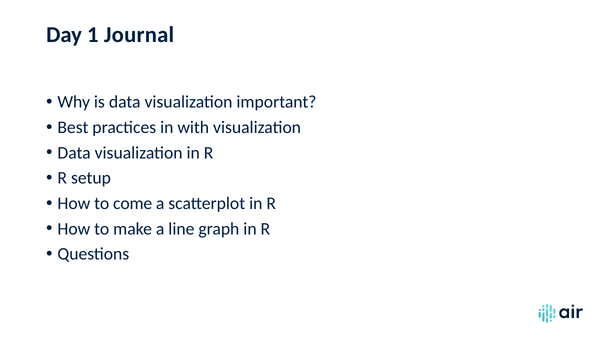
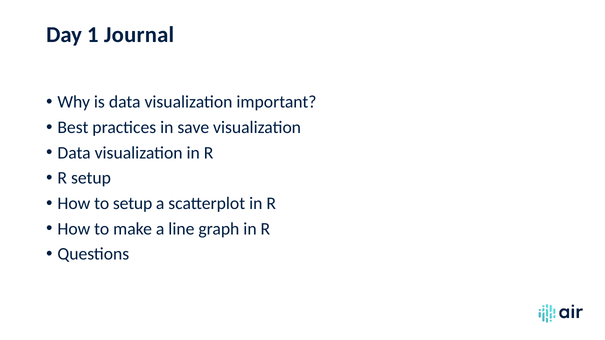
with: with -> save (193, 128)
to come: come -> setup (133, 204)
